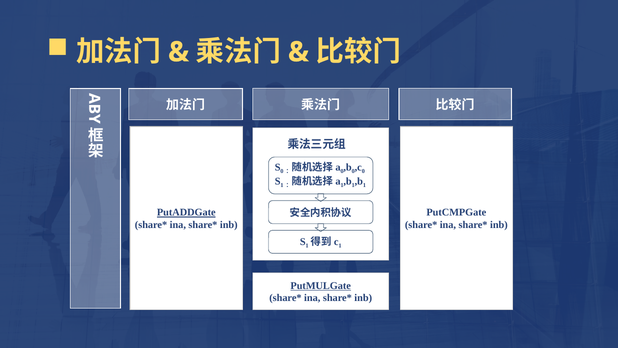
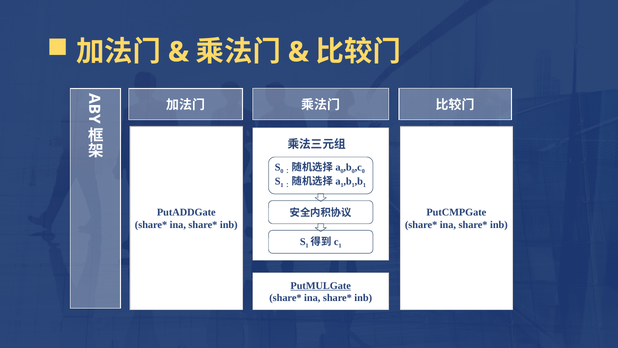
PutADDGate underline: present -> none (186, 212)
